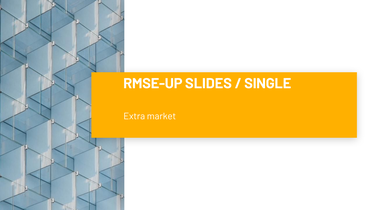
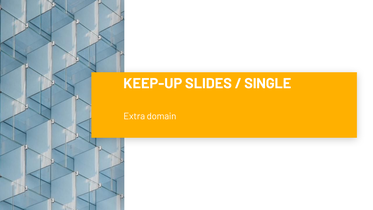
RMSE-UP: RMSE-UP -> KEEP-UP (153, 84)
market: market -> domain (162, 116)
